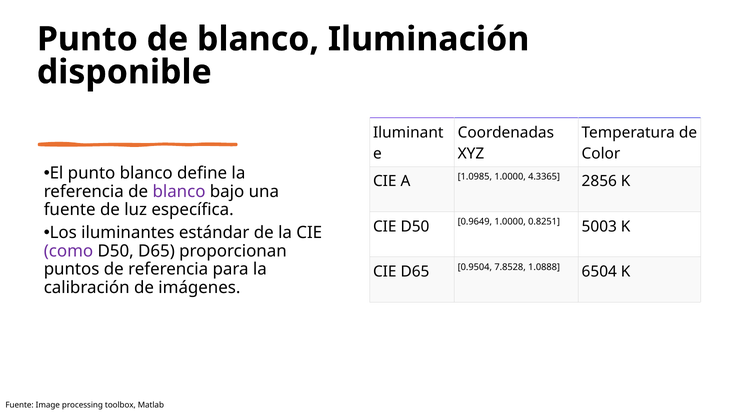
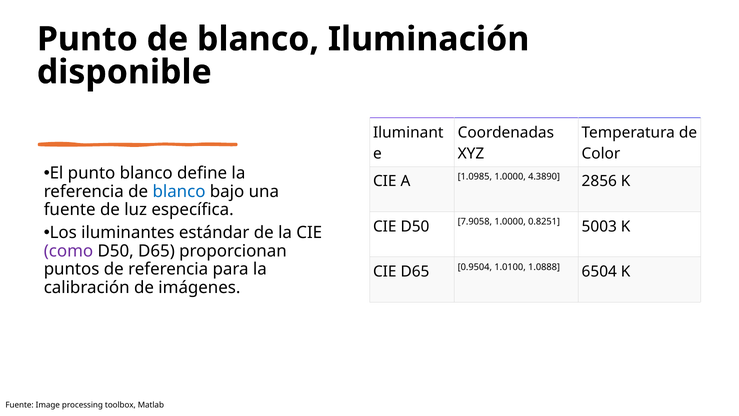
4.3365: 4.3365 -> 4.3890 (544, 176)
blanco colour: purple -> blue (179, 191)
0.9649: 0.9649 -> 7.9058 (475, 222)
7.8528: 7.8528 -> 1.0100 (510, 267)
